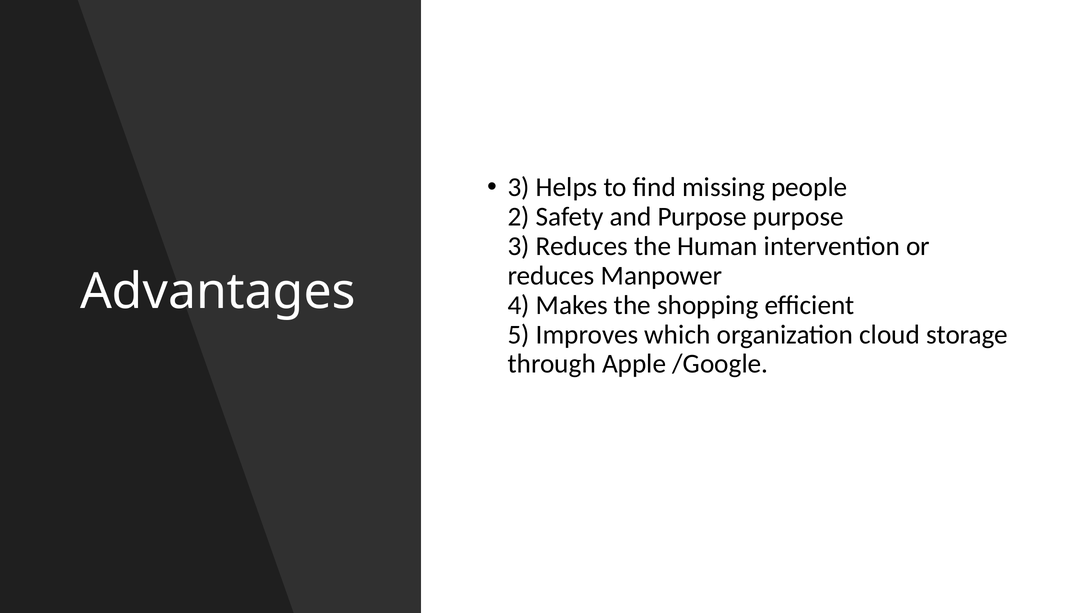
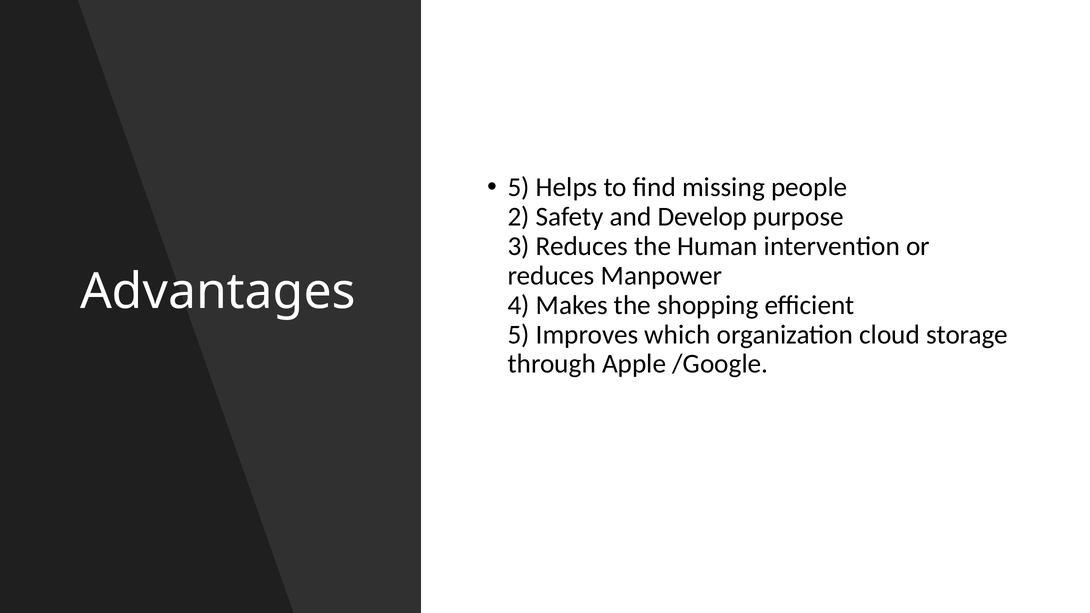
3: 3 -> 5 (519, 187)
and Purpose: Purpose -> Develop (702, 217)
